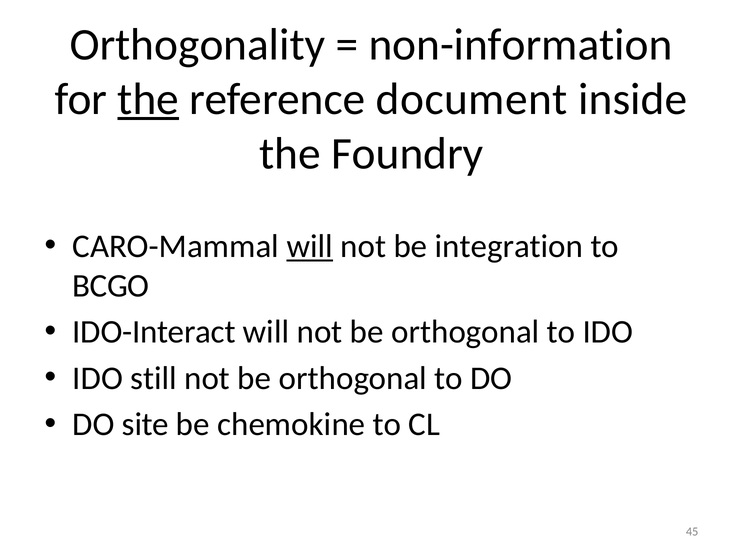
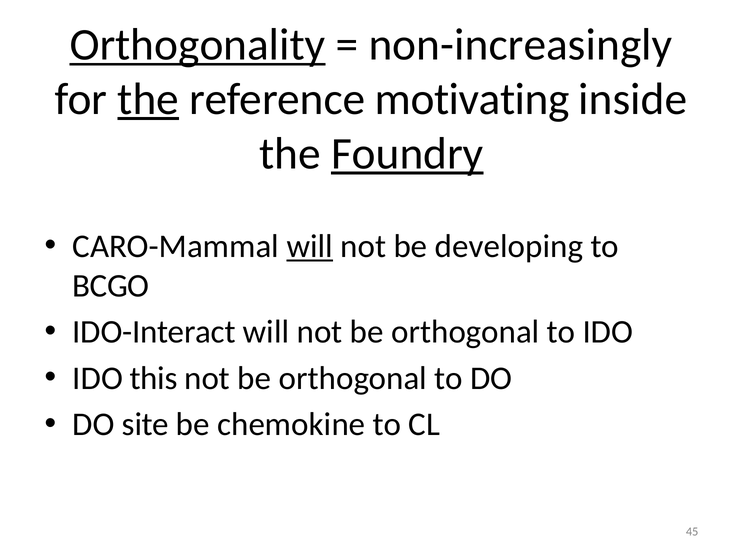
Orthogonality underline: none -> present (197, 45)
non-information: non-information -> non-increasingly (520, 45)
document: document -> motivating (472, 99)
Foundry underline: none -> present (407, 154)
integration: integration -> developing (509, 246)
still: still -> this (154, 378)
